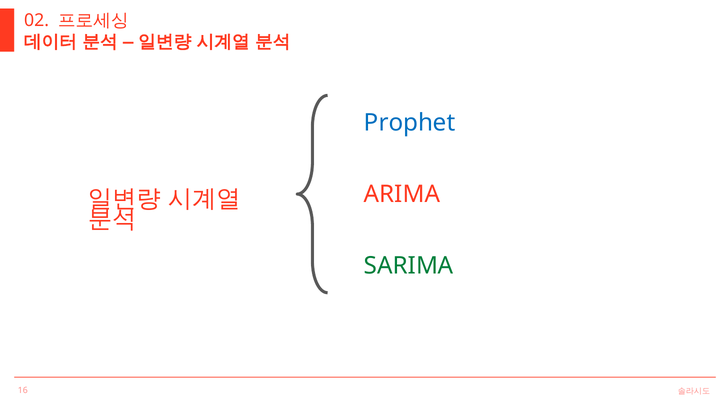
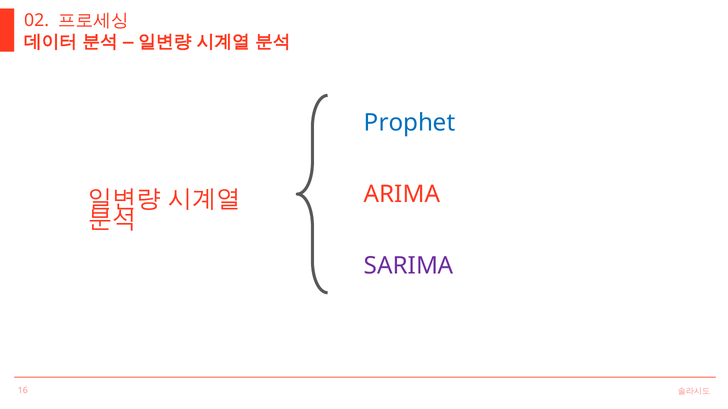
SARIMA colour: green -> purple (409, 266)
